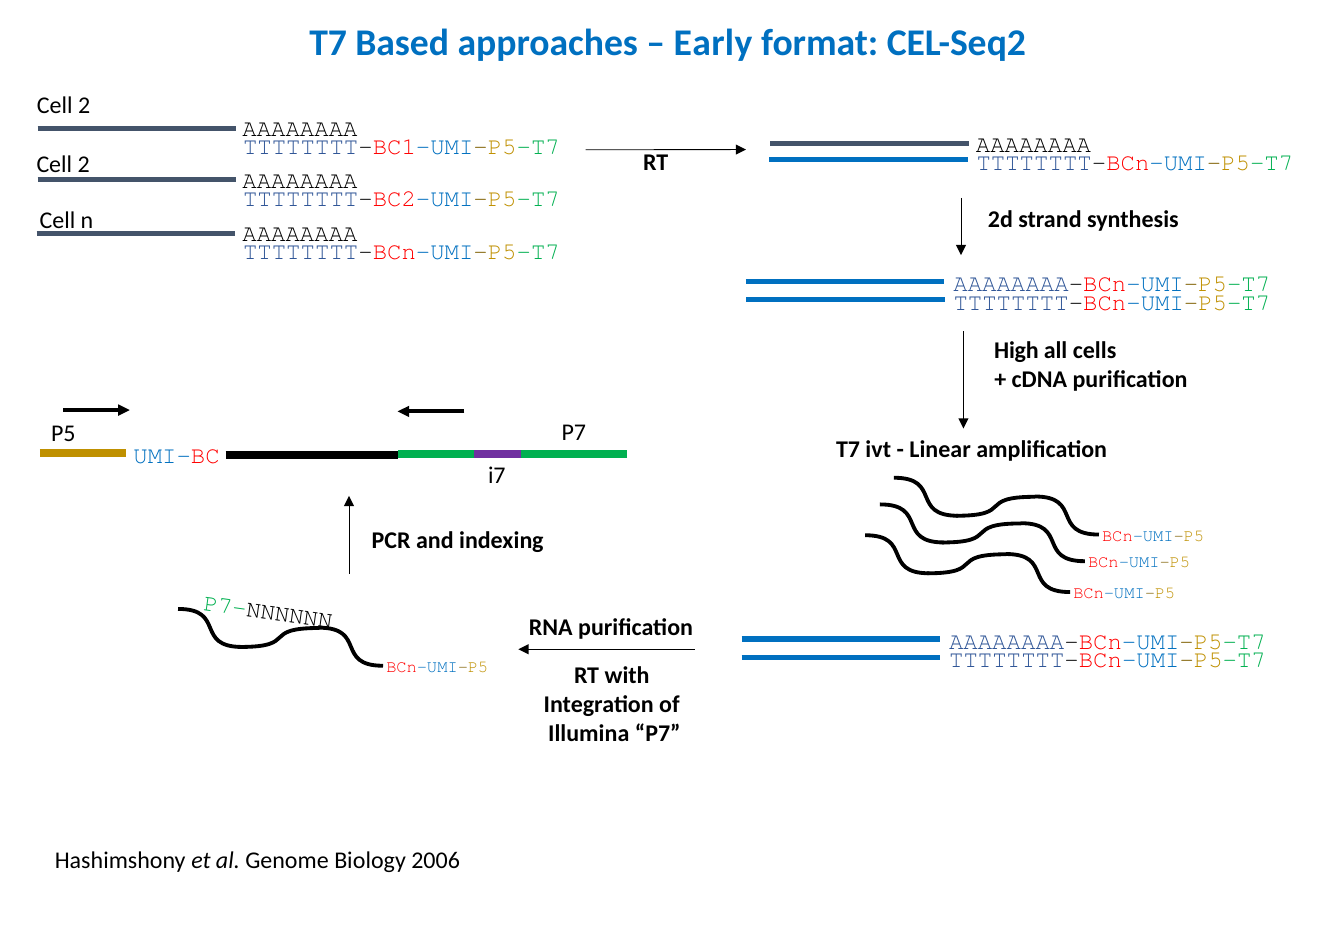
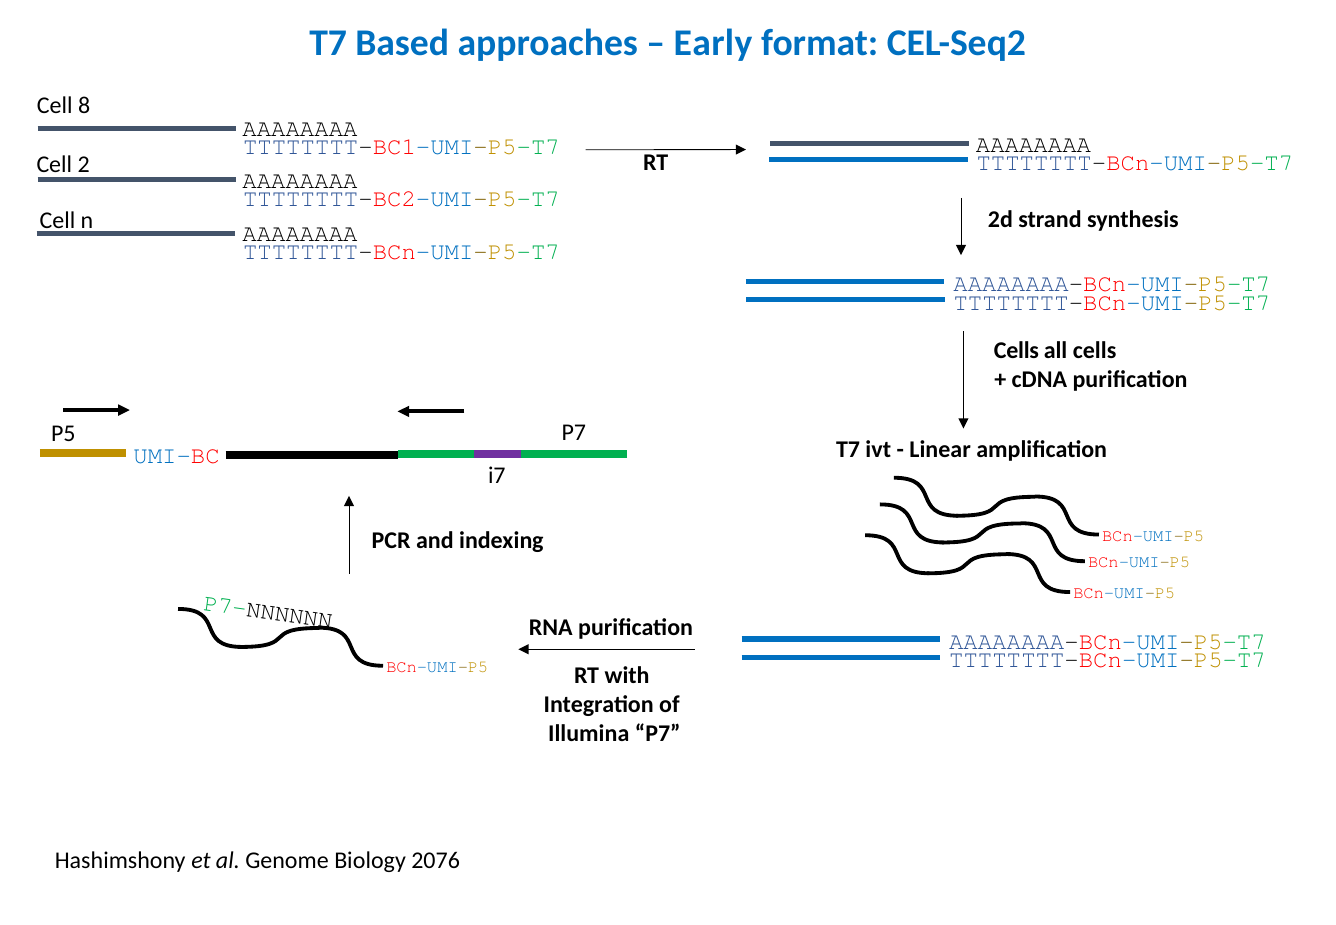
2: 2 -> 8 (84, 106)
High: High -> Cells (1016, 351)
2006: 2006 -> 2076 (436, 861)
